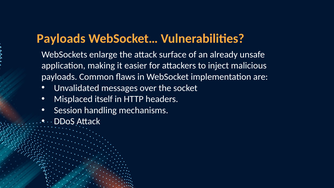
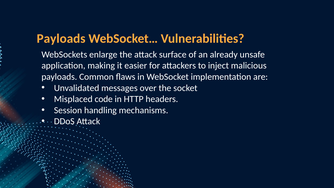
itself: itself -> code (104, 99)
